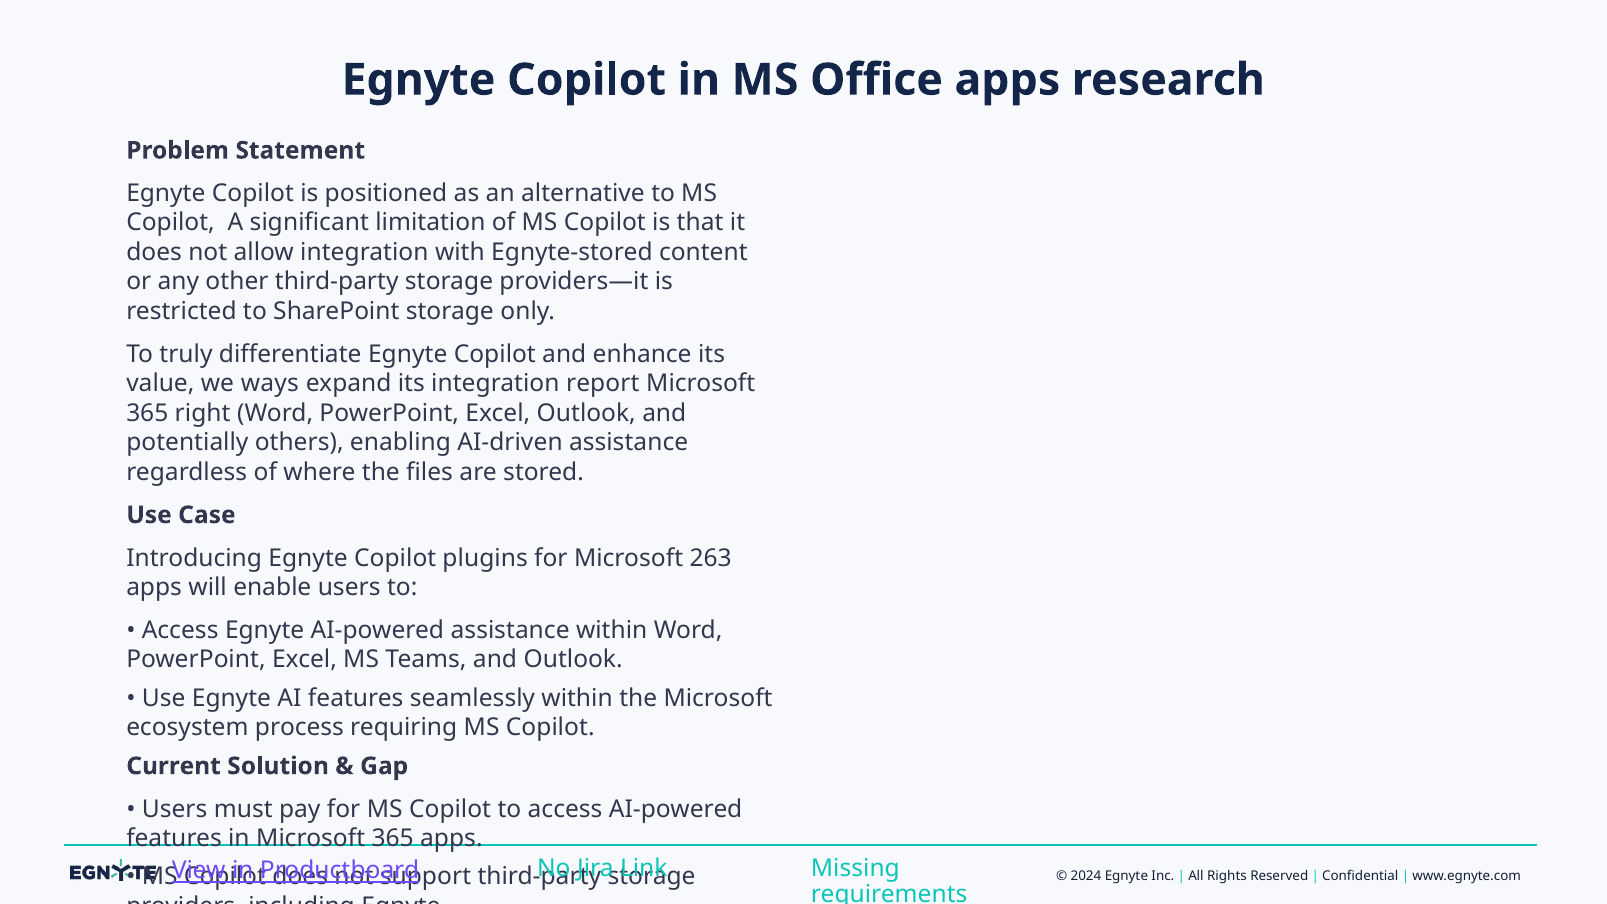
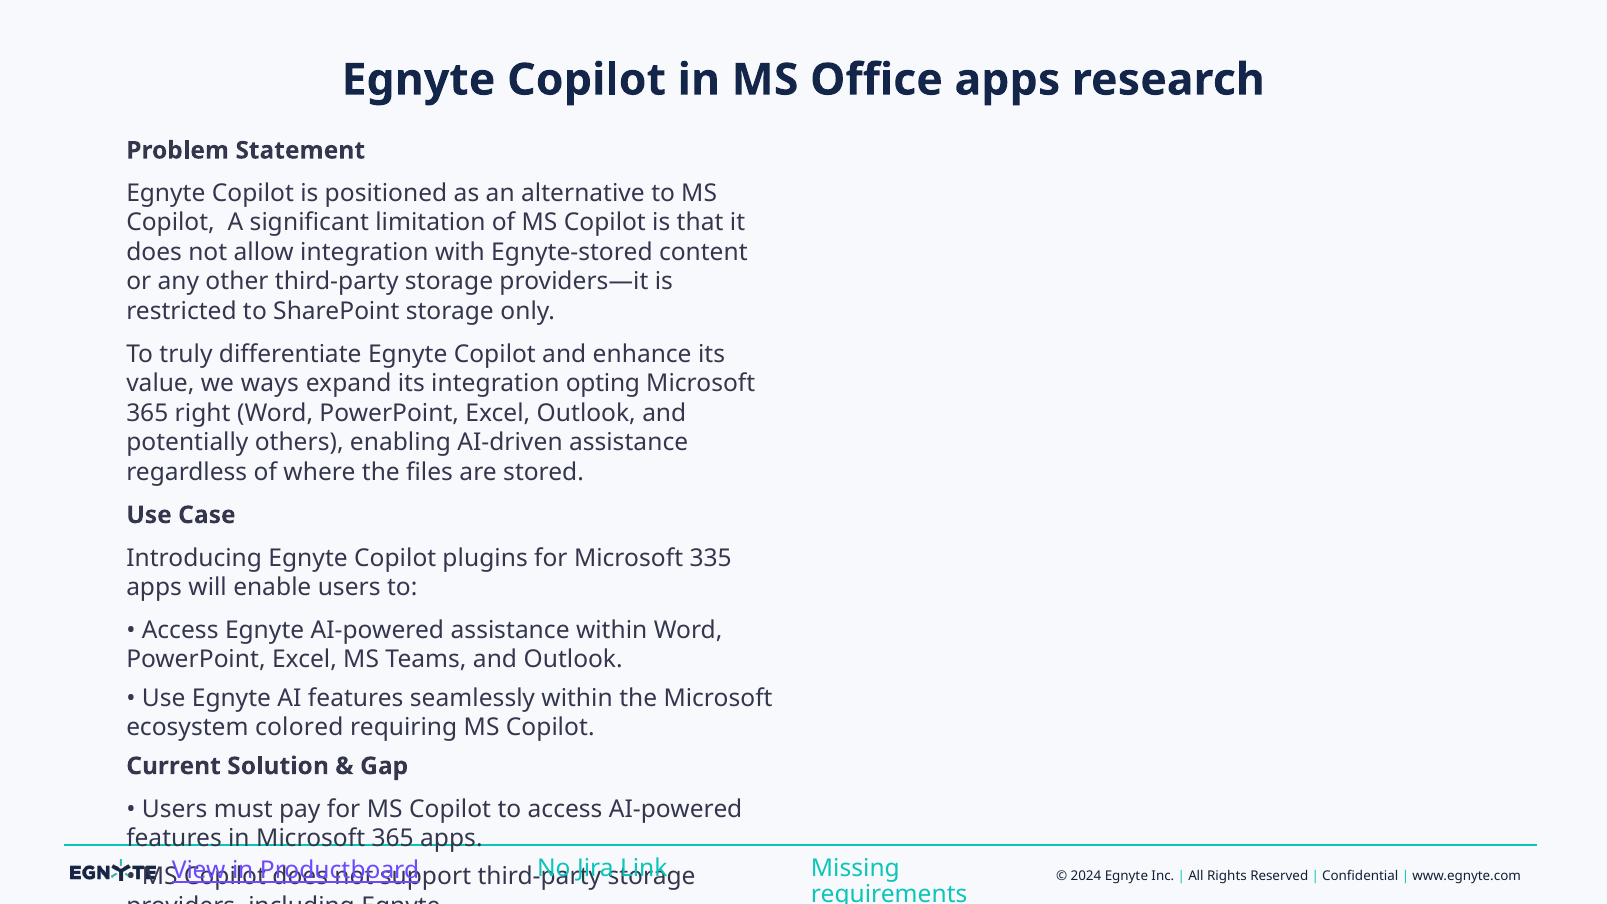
report: report -> opting (603, 384)
263: 263 -> 335 (711, 558)
process: process -> colored (299, 728)
